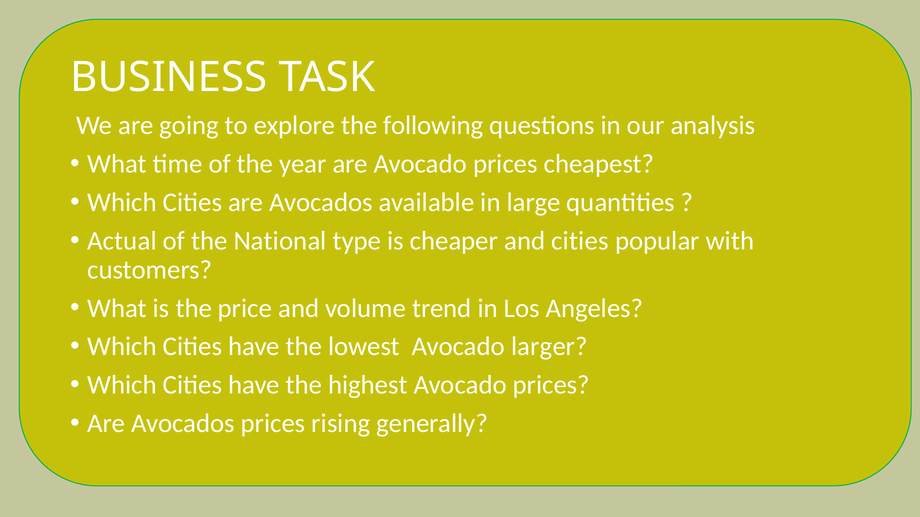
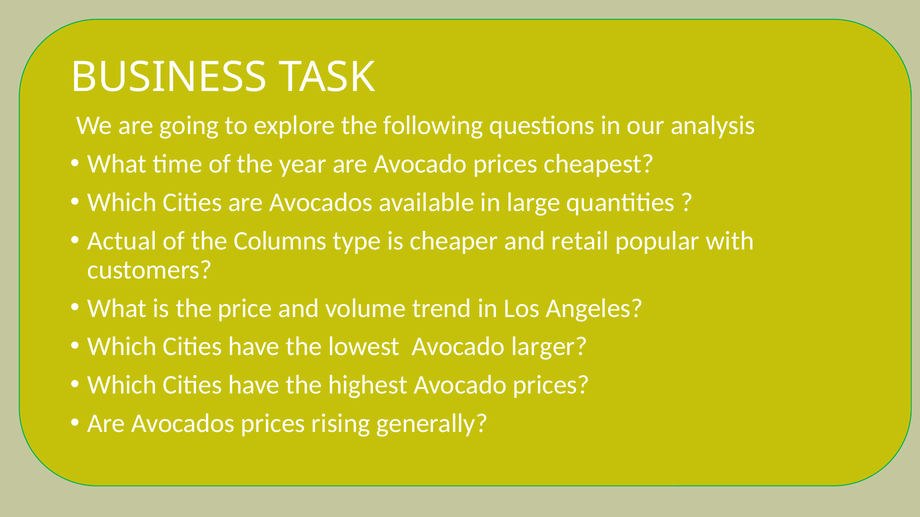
National: National -> Columns (280, 241)
and cities: cities -> retail (580, 241)
